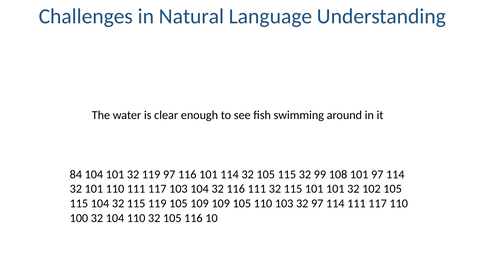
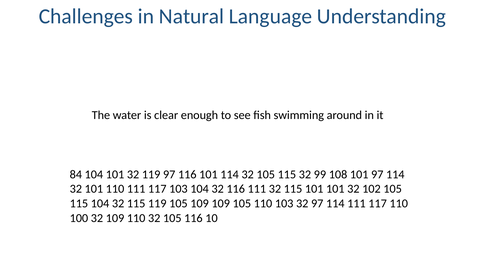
32 104: 104 -> 109 (115, 218)
